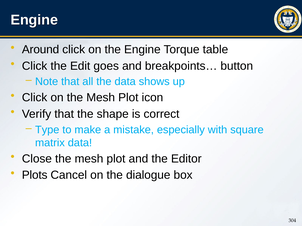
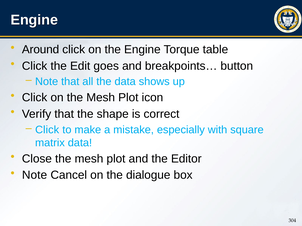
Type: Type -> Click (47, 130)
Plots: Plots -> Note (35, 176)
